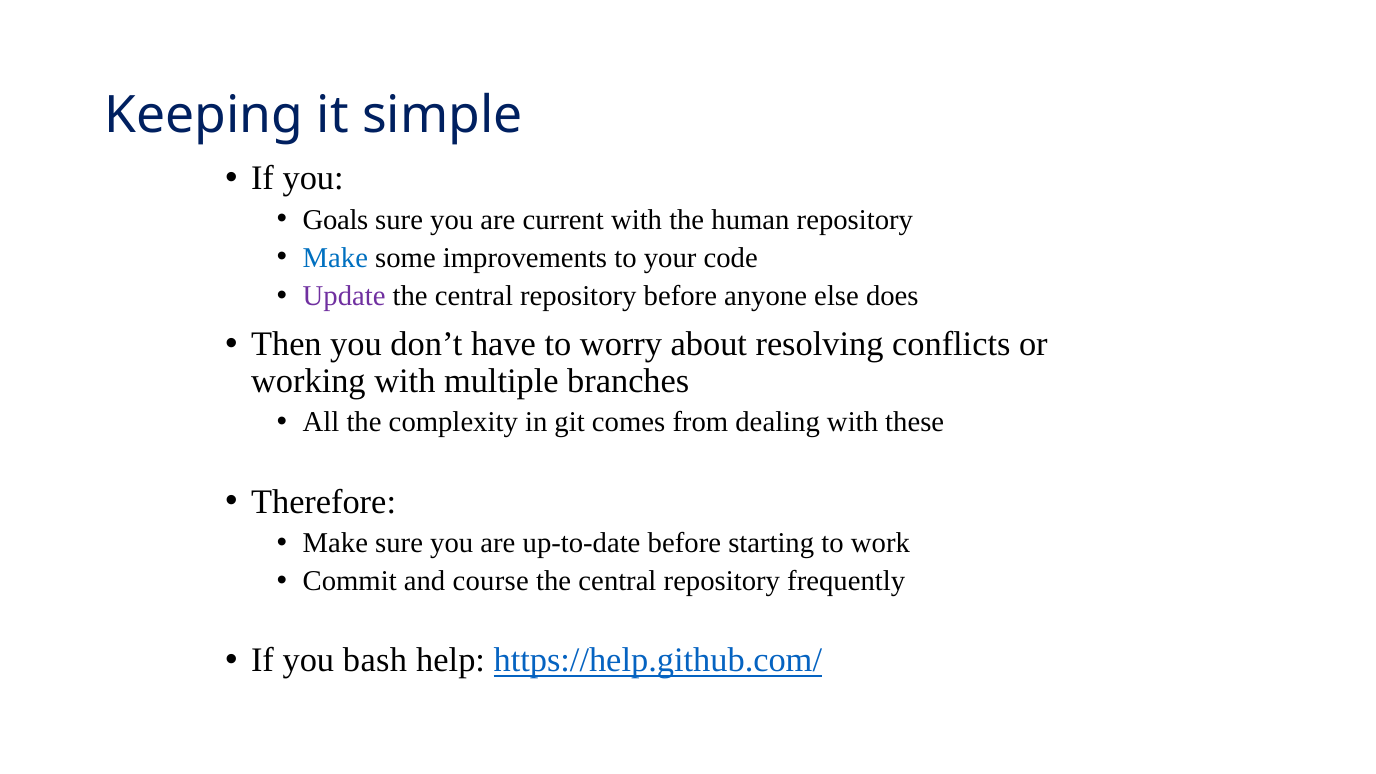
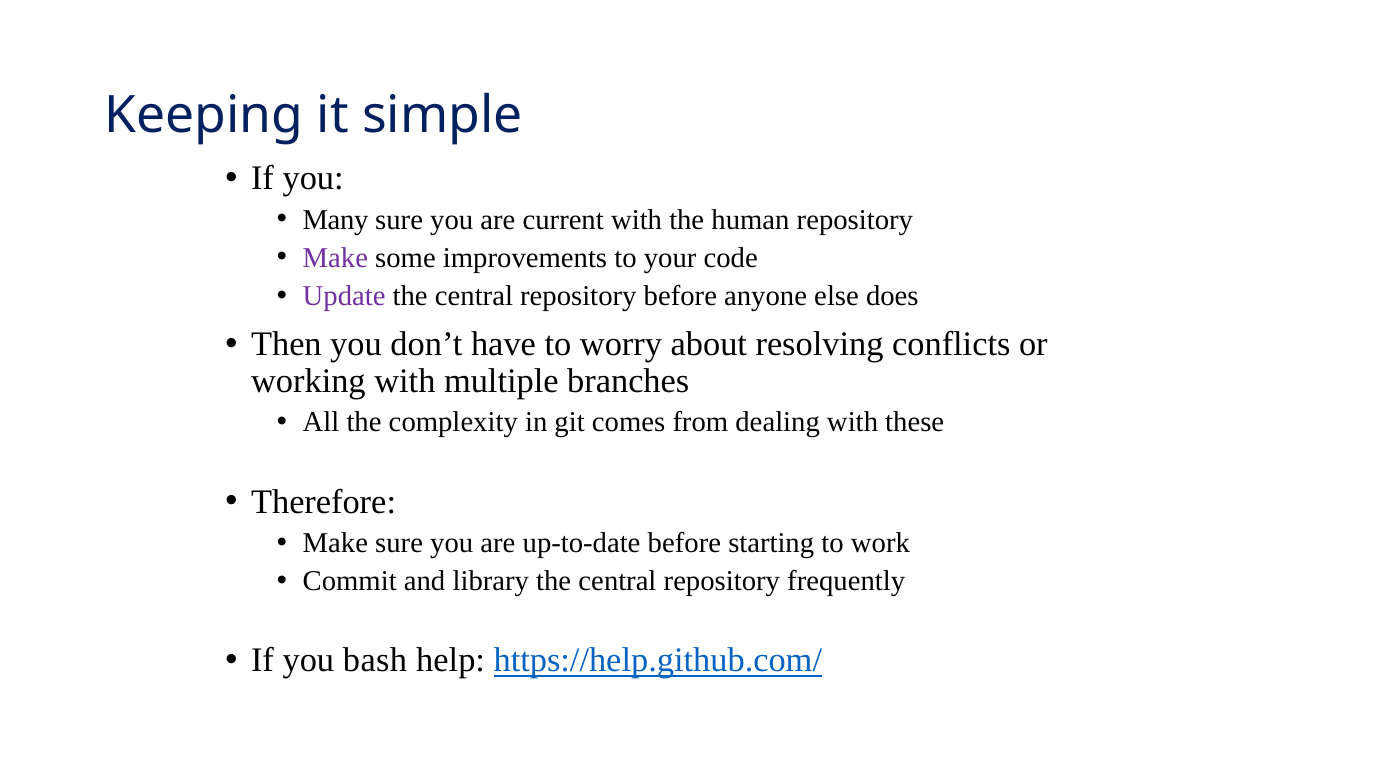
Goals: Goals -> Many (336, 220)
Make colour: blue -> purple (335, 258)
course: course -> library (491, 581)
